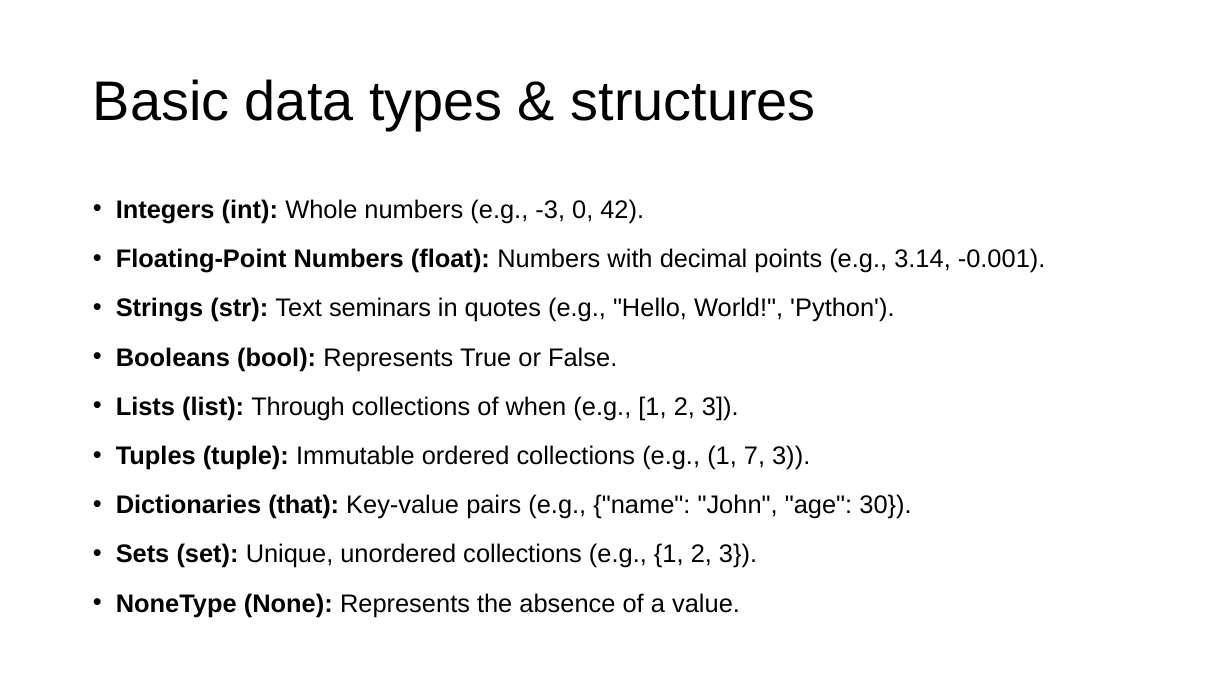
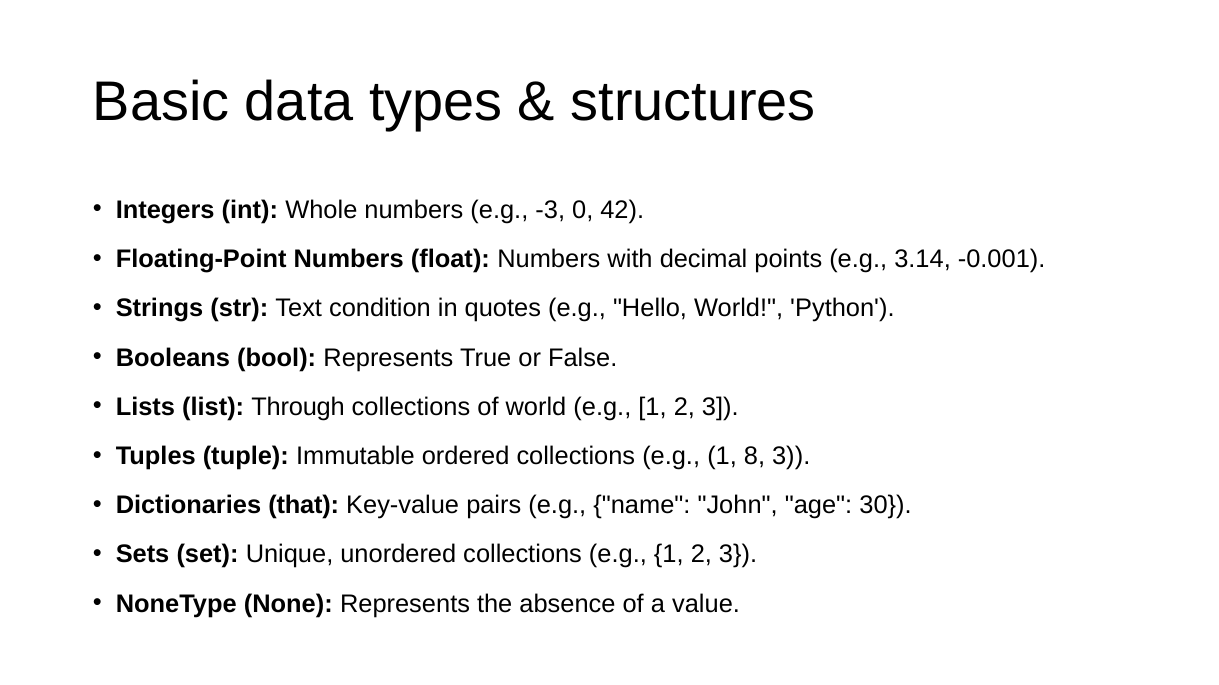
seminars: seminars -> condition (380, 309)
of when: when -> world (536, 407)
7: 7 -> 8 (755, 457)
